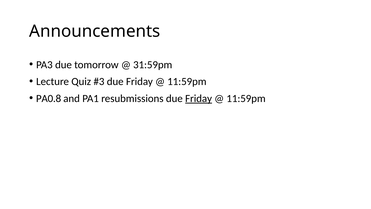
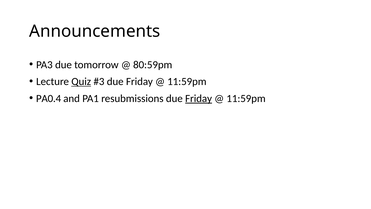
31:59pm: 31:59pm -> 80:59pm (153, 65)
Quiz underline: none -> present (81, 82)
PA0.8: PA0.8 -> PA0.4 (49, 98)
